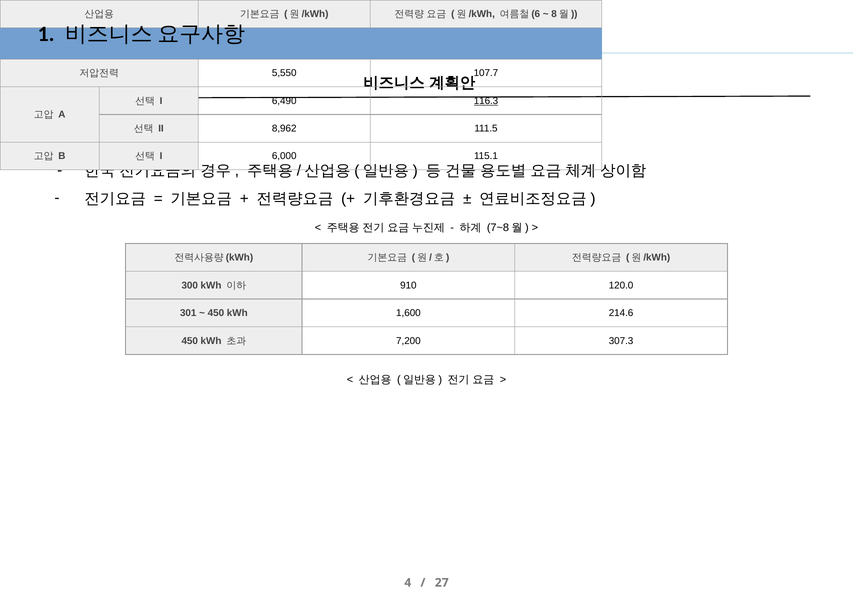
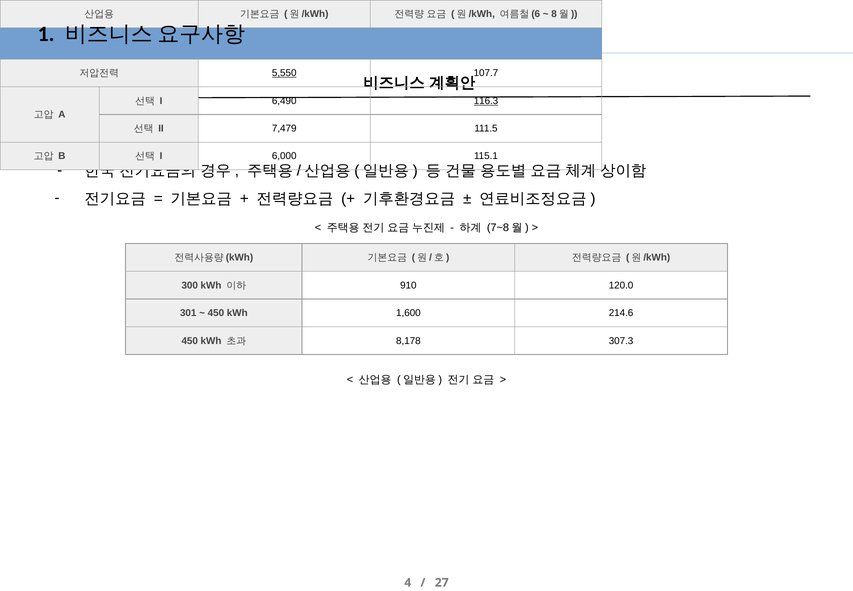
5,550 underline: none -> present (284, 73)
8,962: 8,962 -> 7,479 (284, 128)
7,200: 7,200 -> 8,178 (408, 340)
